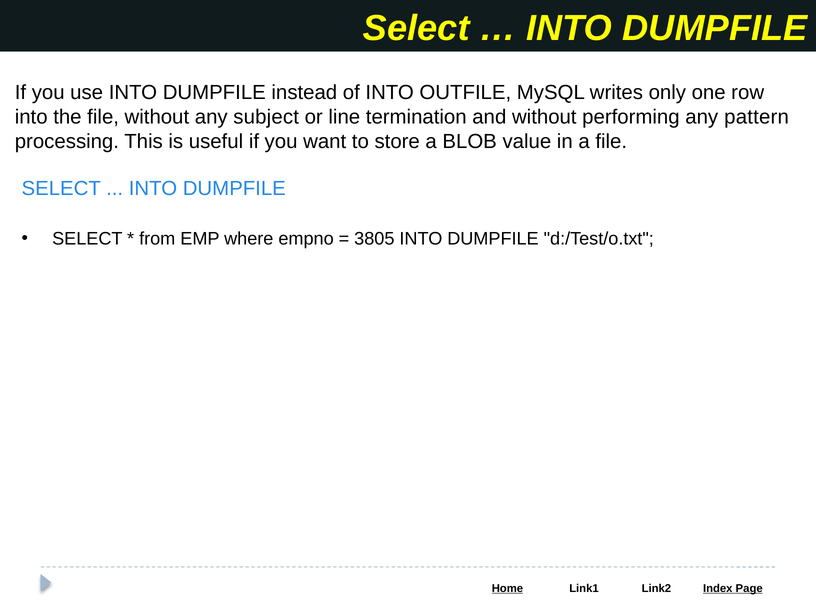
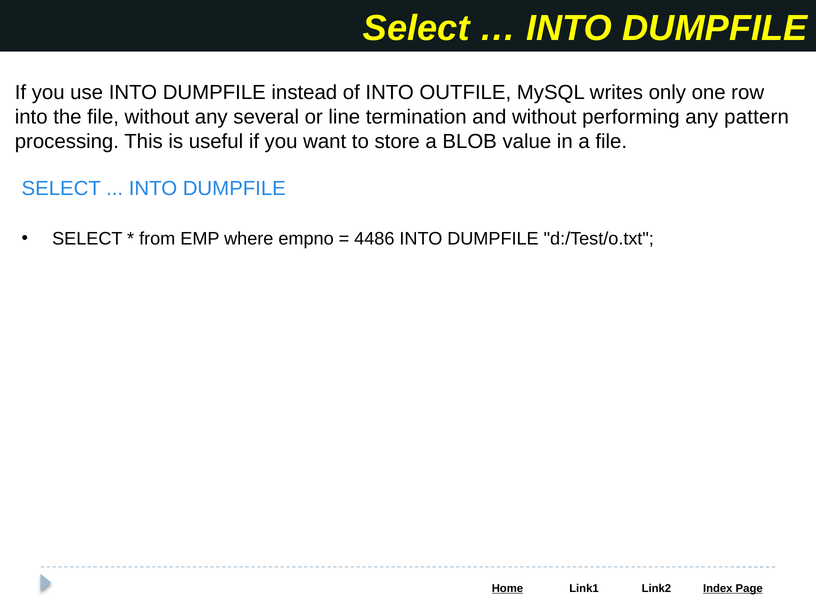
subject: subject -> several (266, 117)
3805: 3805 -> 4486 (374, 239)
